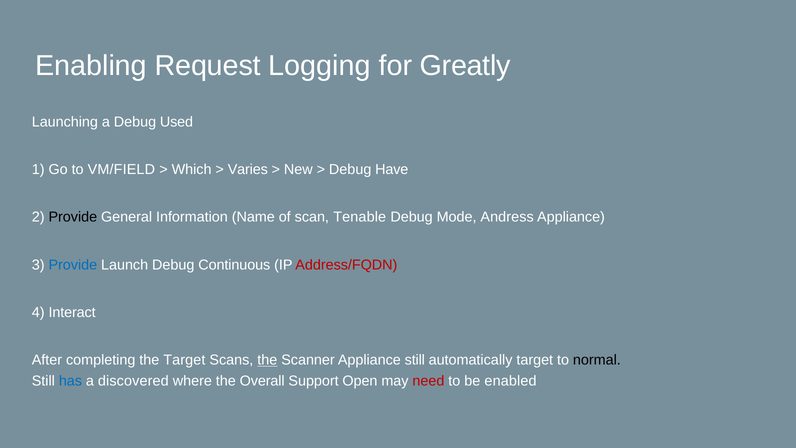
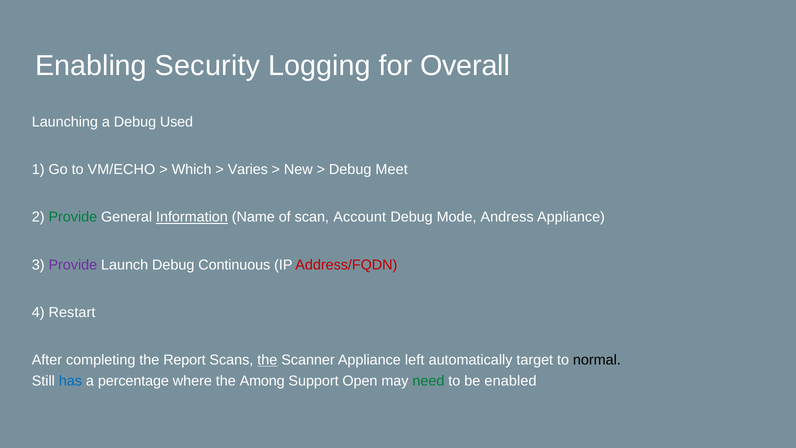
Request: Request -> Security (208, 66)
Greatly: Greatly -> Overall (465, 66)
VM/FIELD: VM/FIELD -> VM/ECHO (121, 169)
Have: Have -> Meet (392, 169)
Provide colour: black -> green (73, 217)
Information underline: none -> present (192, 217)
Tenable: Tenable -> Account (360, 217)
Provide colour: blue -> purple (73, 265)
Interact: Interact -> Restart (72, 312)
the Target: Target -> Report (184, 360)
Appliance still: still -> left (415, 360)
discovered: discovered -> percentage (133, 381)
Overall: Overall -> Among (262, 381)
need colour: red -> green (428, 381)
